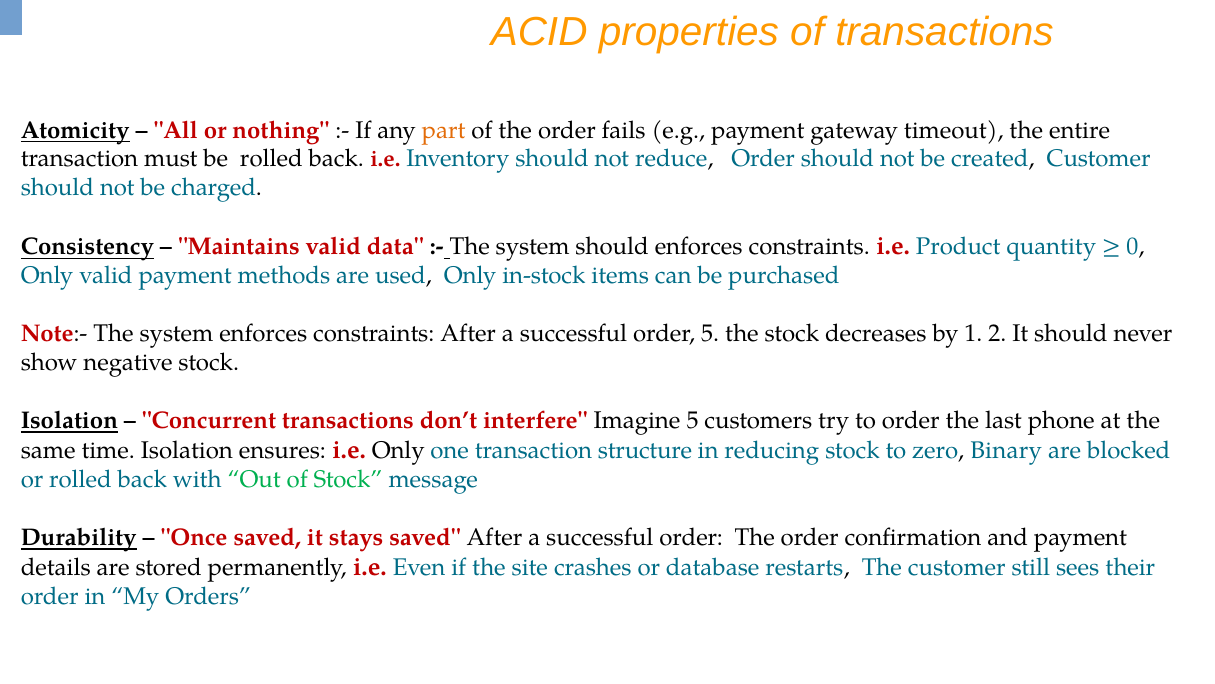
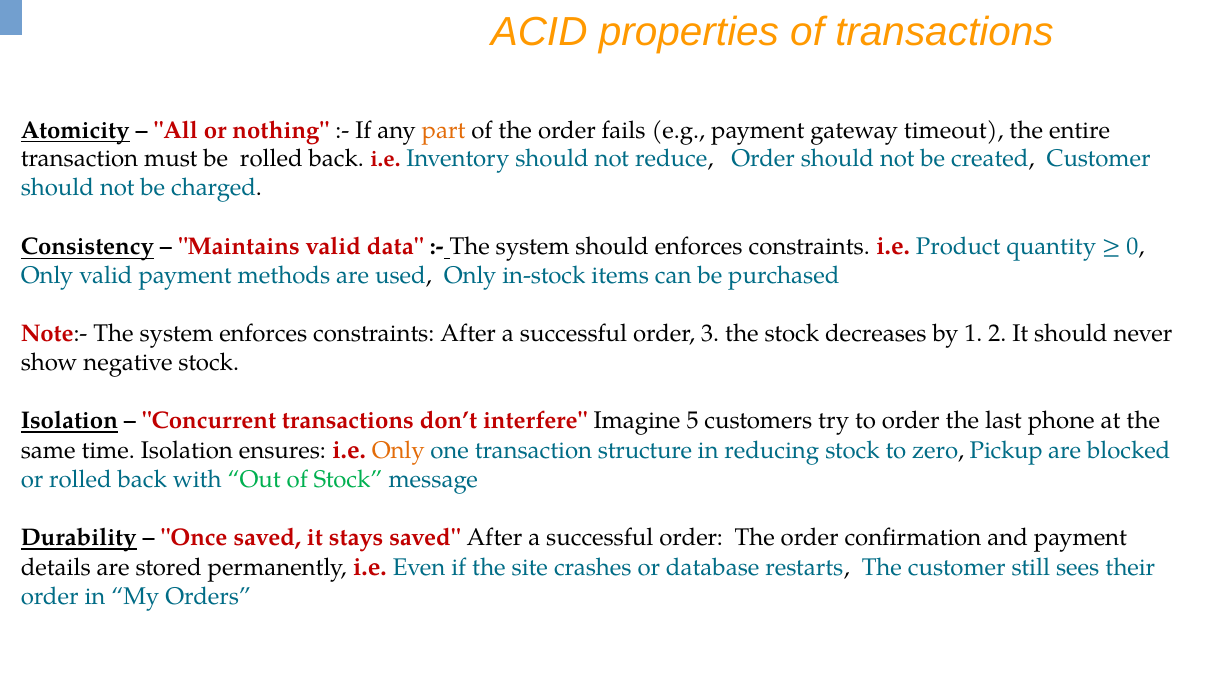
order 5: 5 -> 3 (710, 333)
Only colour: black -> orange (398, 450)
Binary: Binary -> Pickup (1006, 450)
